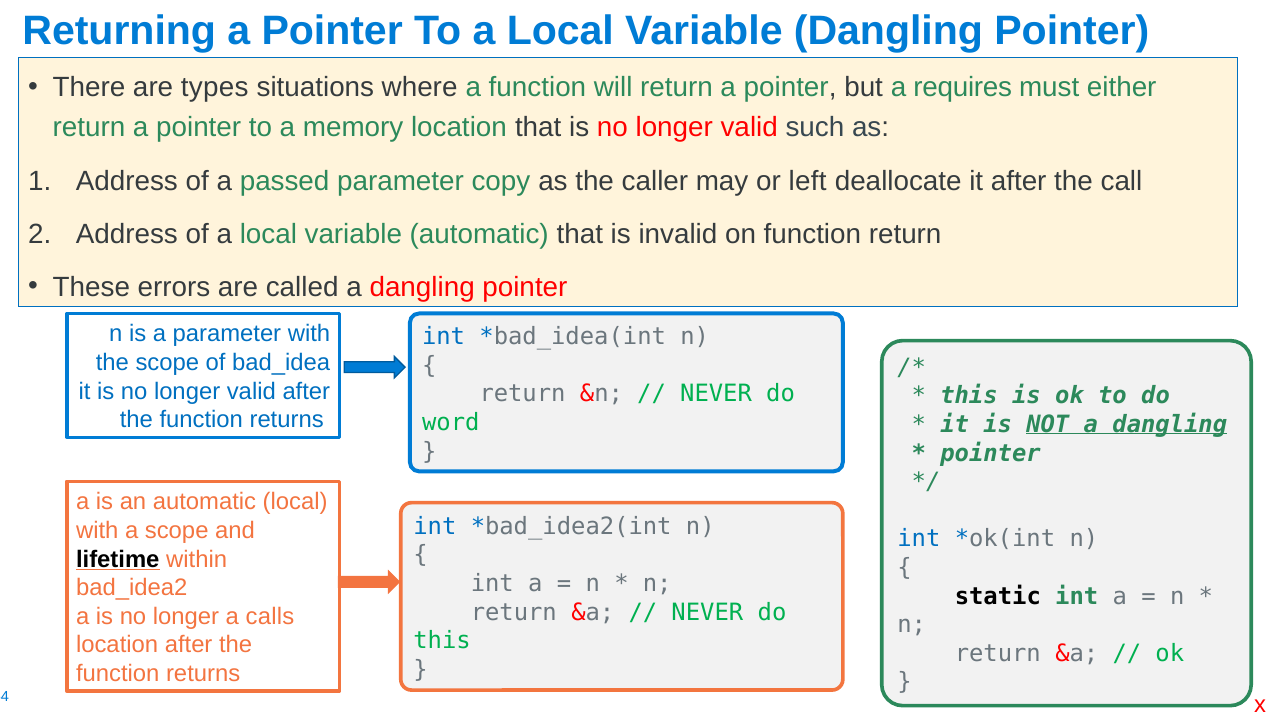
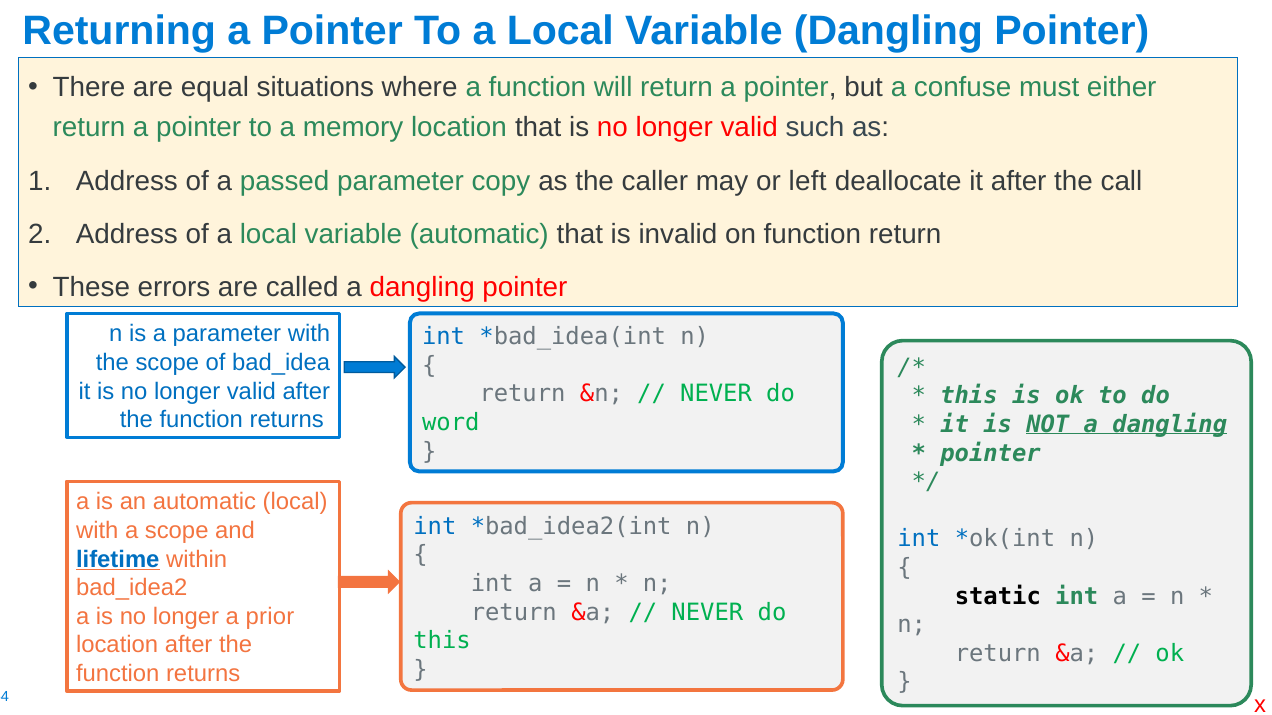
types: types -> equal (215, 88)
requires: requires -> confuse (963, 88)
lifetime colour: black -> blue (118, 560)
calls: calls -> prior (270, 617)
